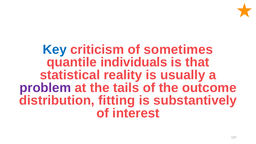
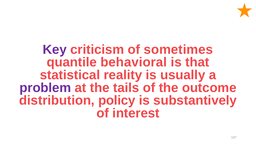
Key colour: blue -> purple (55, 50)
individuals: individuals -> behavioral (134, 62)
fitting: fitting -> policy (117, 100)
